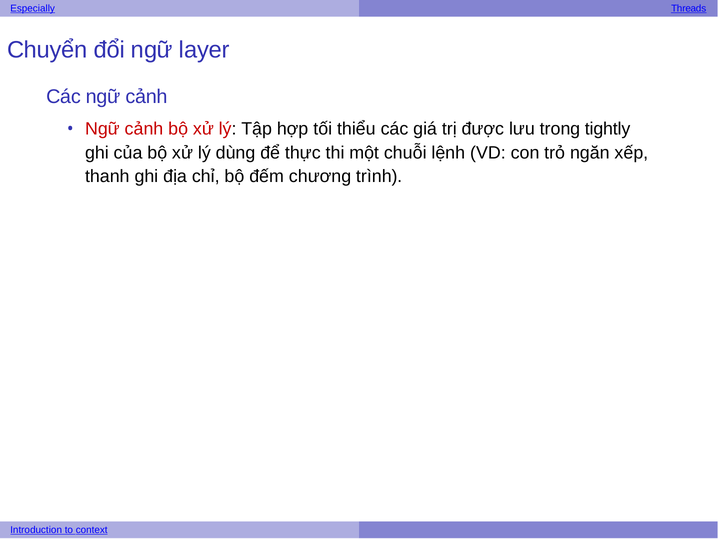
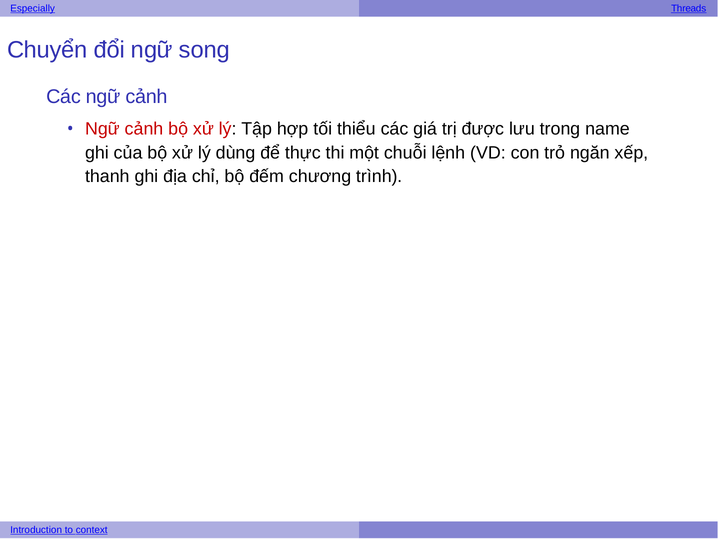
layer: layer -> song (204, 50)
tightly: tightly -> name (607, 129)
